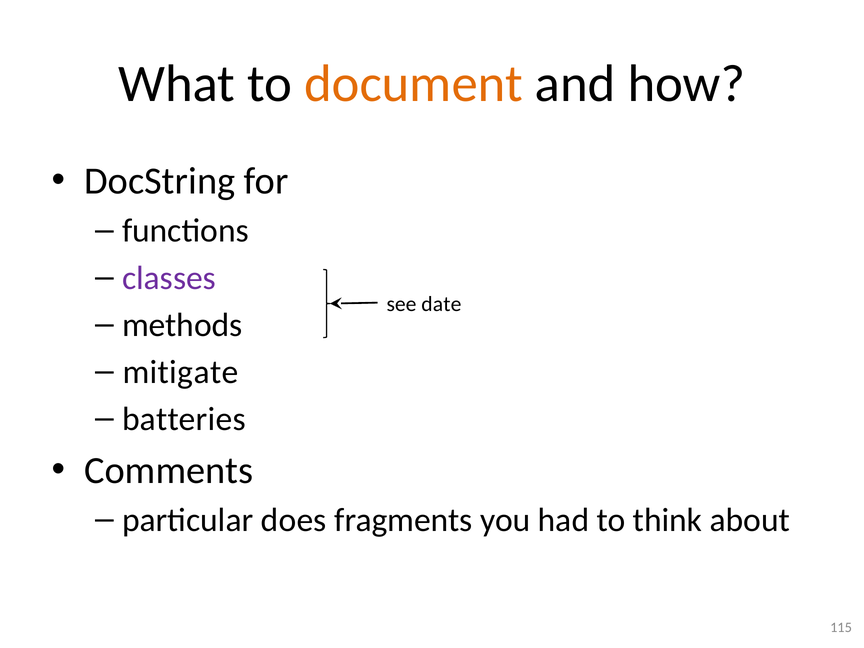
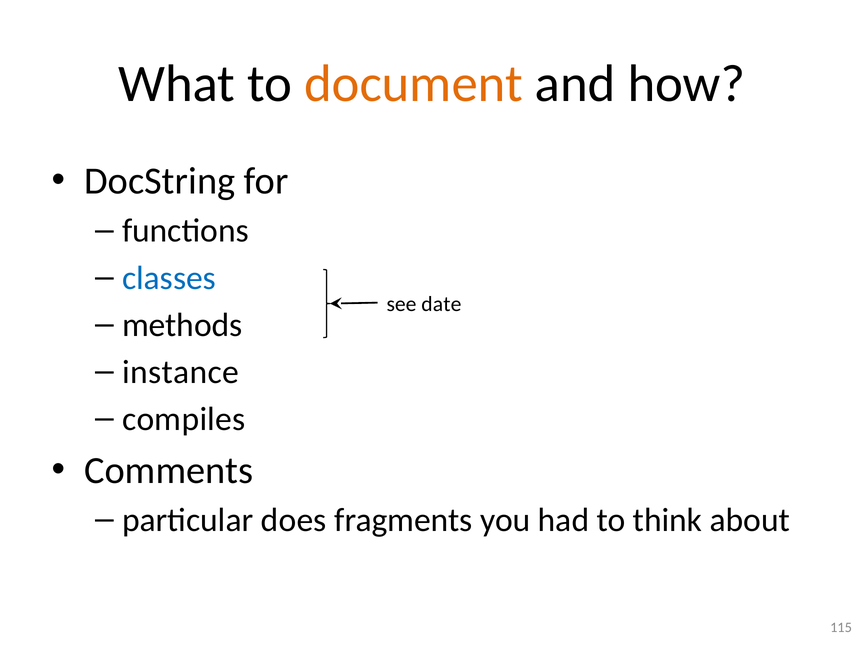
classes colour: purple -> blue (169, 278)
mitigate: mitigate -> instance (180, 372)
batteries: batteries -> compiles (184, 419)
